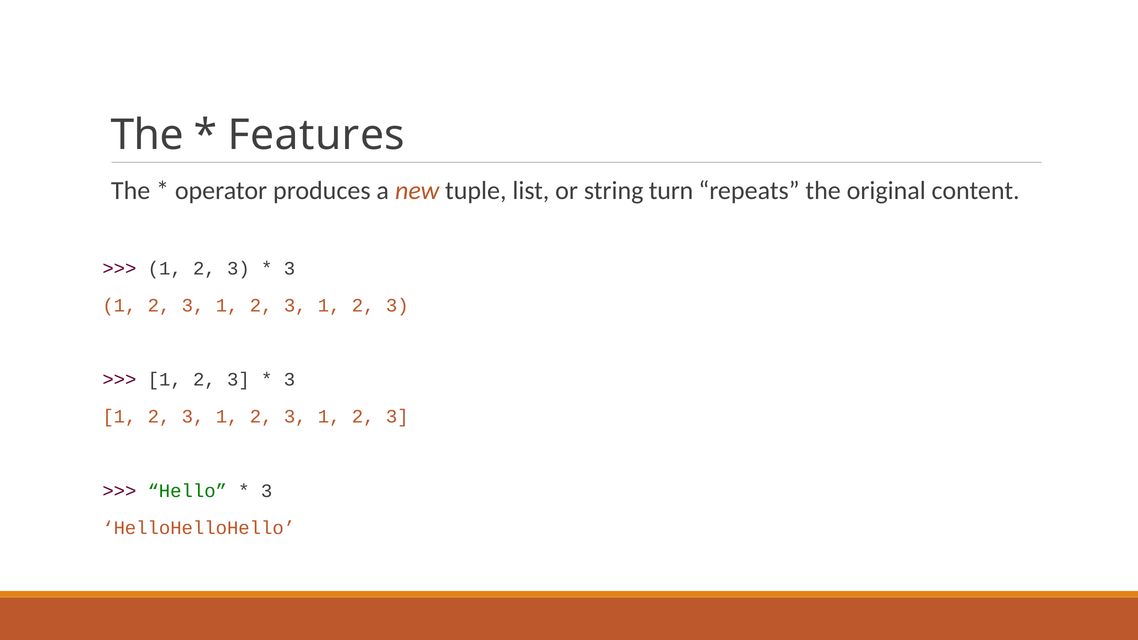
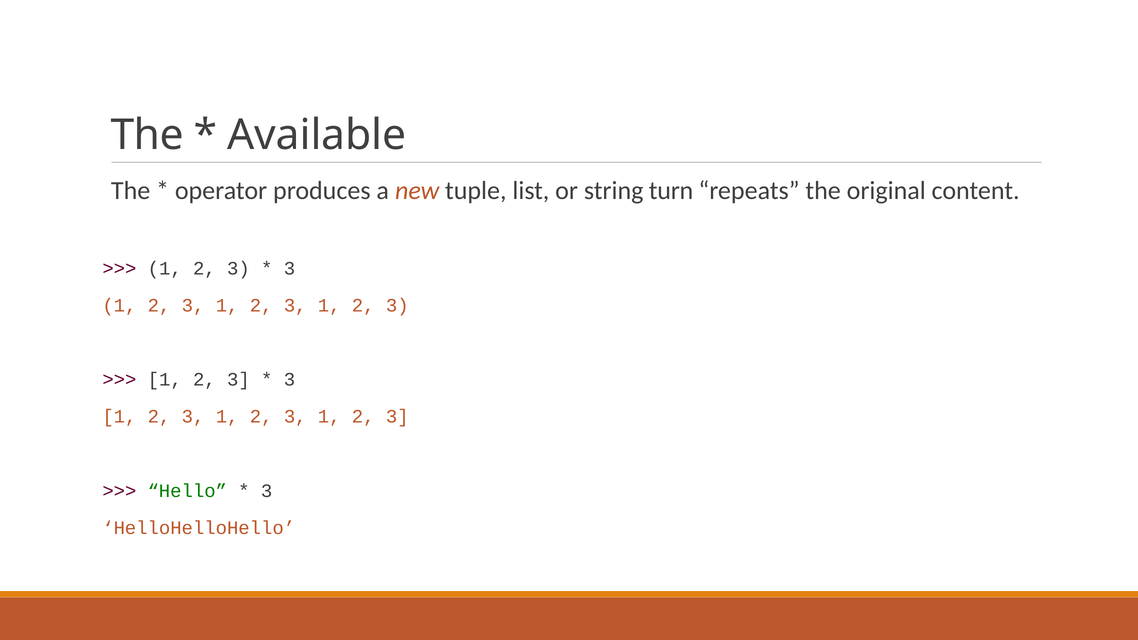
Features: Features -> Available (317, 135)
